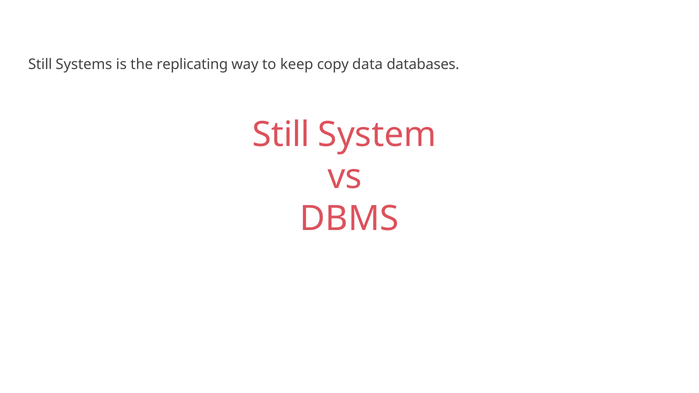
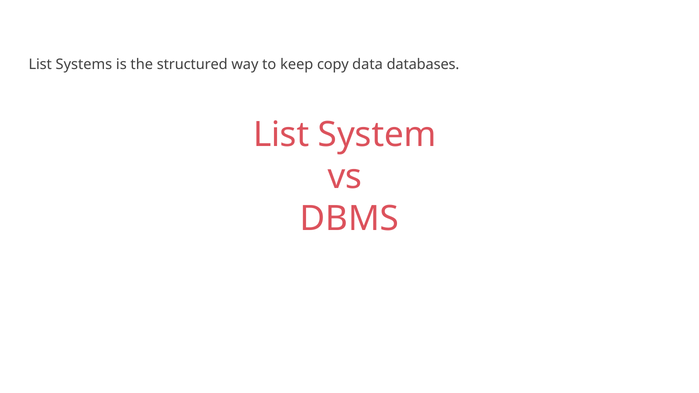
Still: Still -> List (40, 64)
replicating: replicating -> structured (192, 64)
Still: Still -> List (281, 135)
